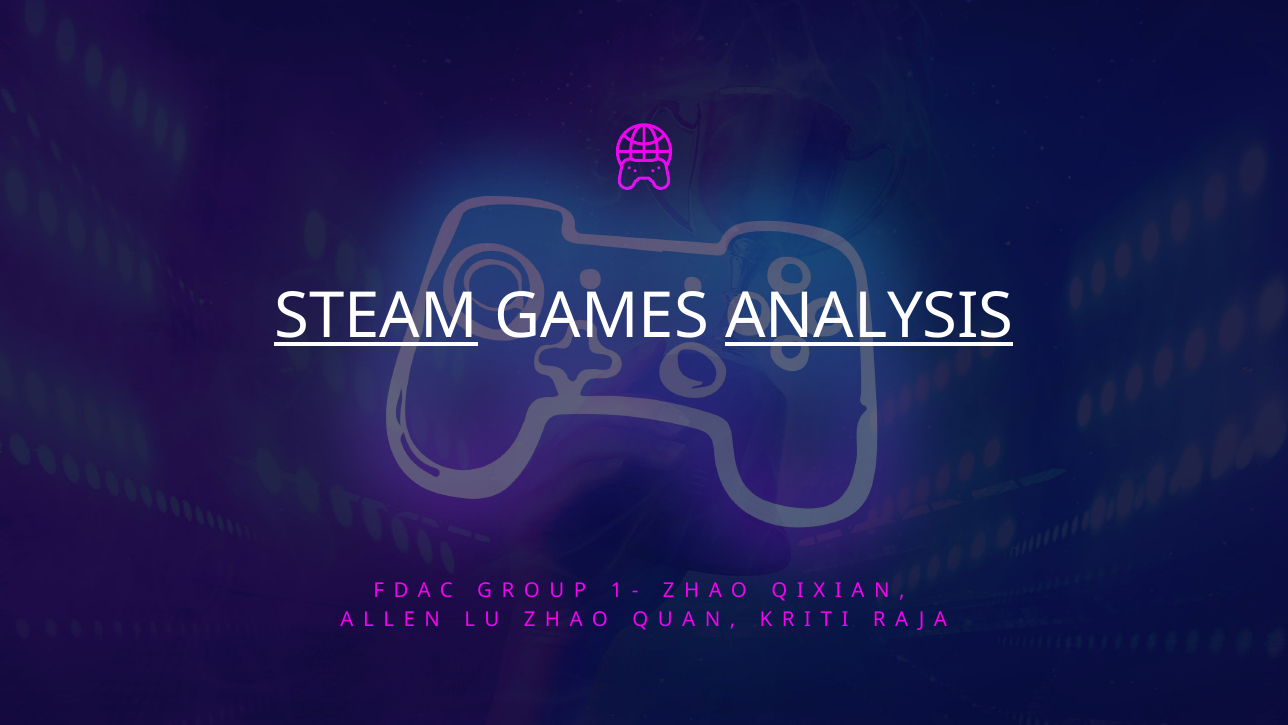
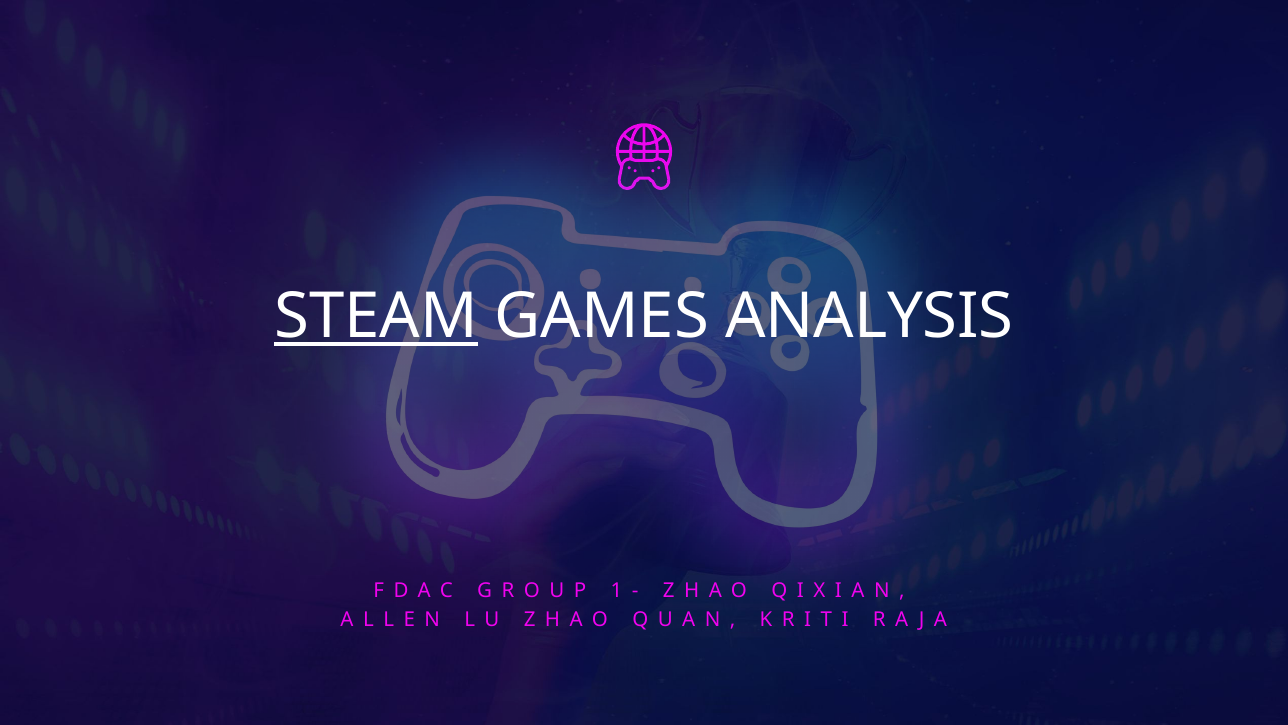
ANALYSIS underline: present -> none (870, 316)
